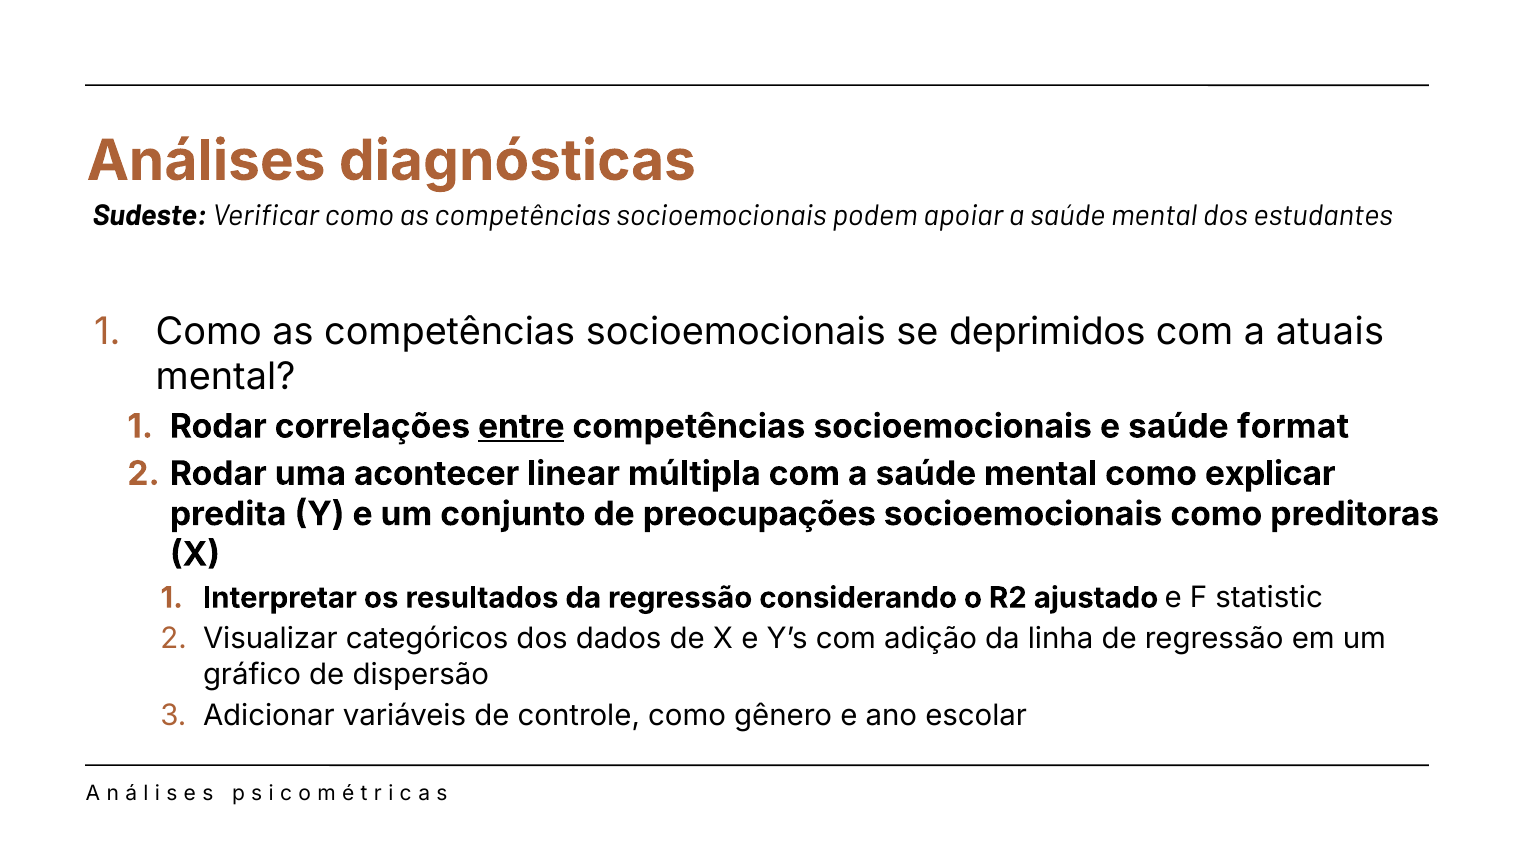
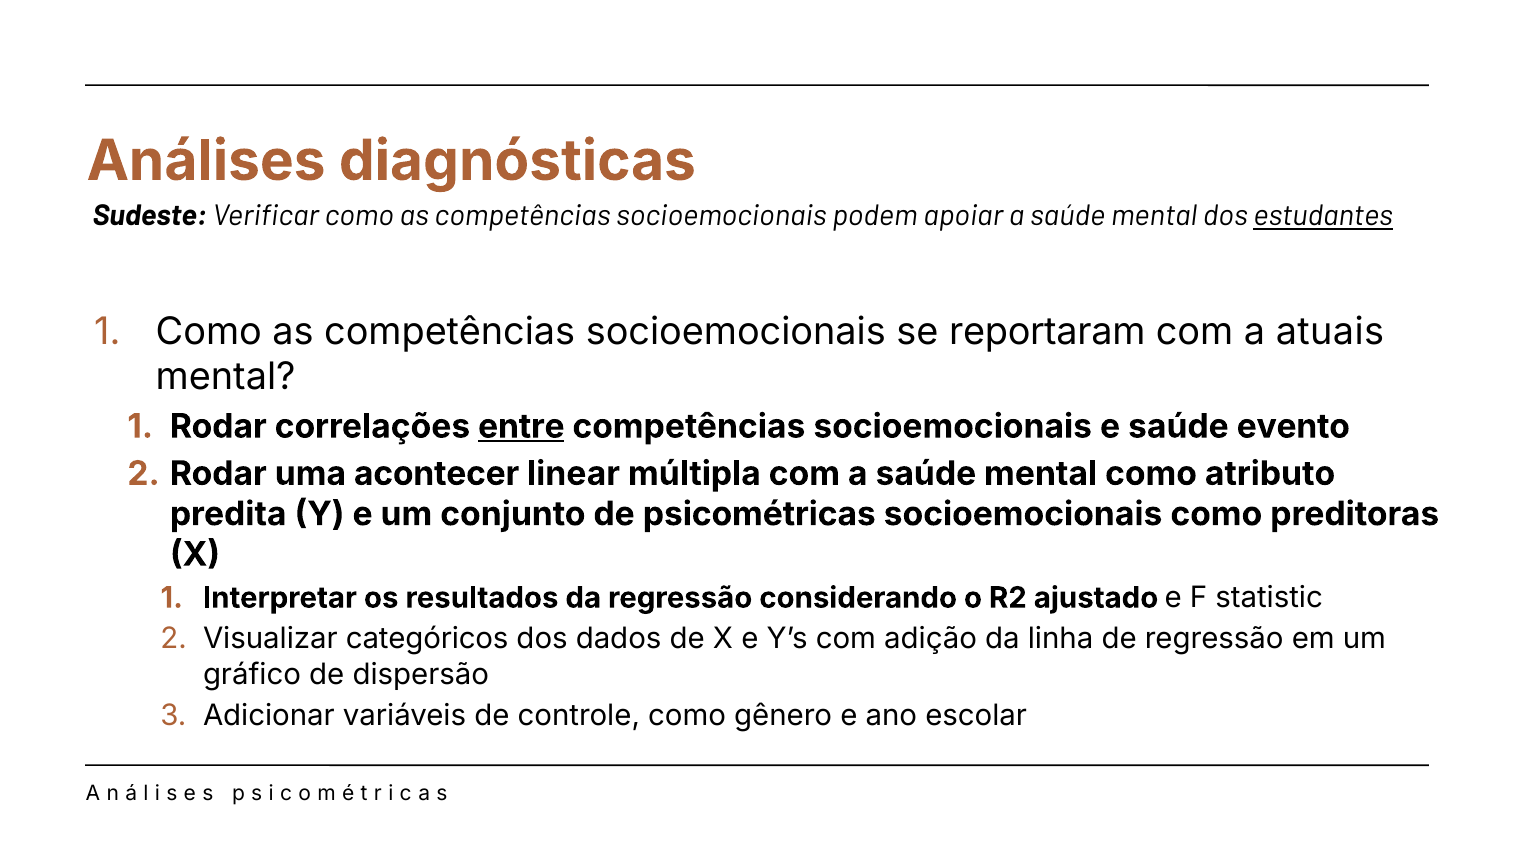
estudantes underline: none -> present (1323, 216)
deprimidos: deprimidos -> reportaram (1047, 331)
format: format -> evento (1293, 426)
explicar: explicar -> atributo (1270, 473)
preocupações: preocupações -> psicométricas (759, 514)
